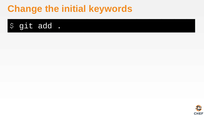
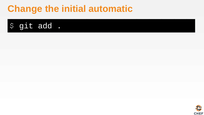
keywords: keywords -> automatic (111, 9)
